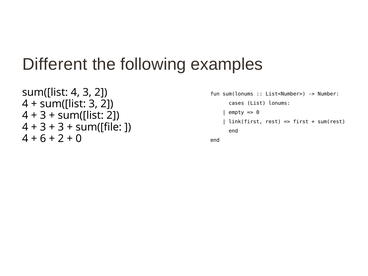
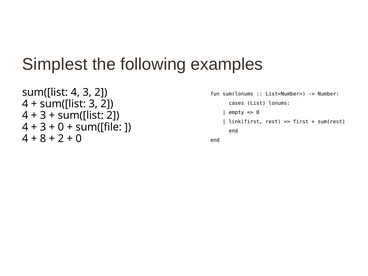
Different: Different -> Simplest (55, 64)
3: 3 -> 0 (61, 127)
6: 6 -> 8 (43, 139)
